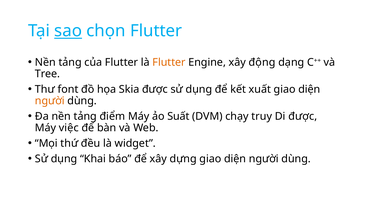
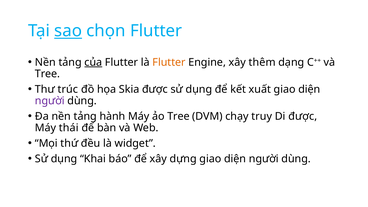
của underline: none -> present (93, 62)
động: động -> thêm (262, 62)
font: font -> trúc (68, 89)
người colour: orange -> purple (50, 101)
điểm: điểm -> hành (112, 116)
ảo Suất: Suất -> Tree (178, 116)
việc: việc -> thái (69, 128)
